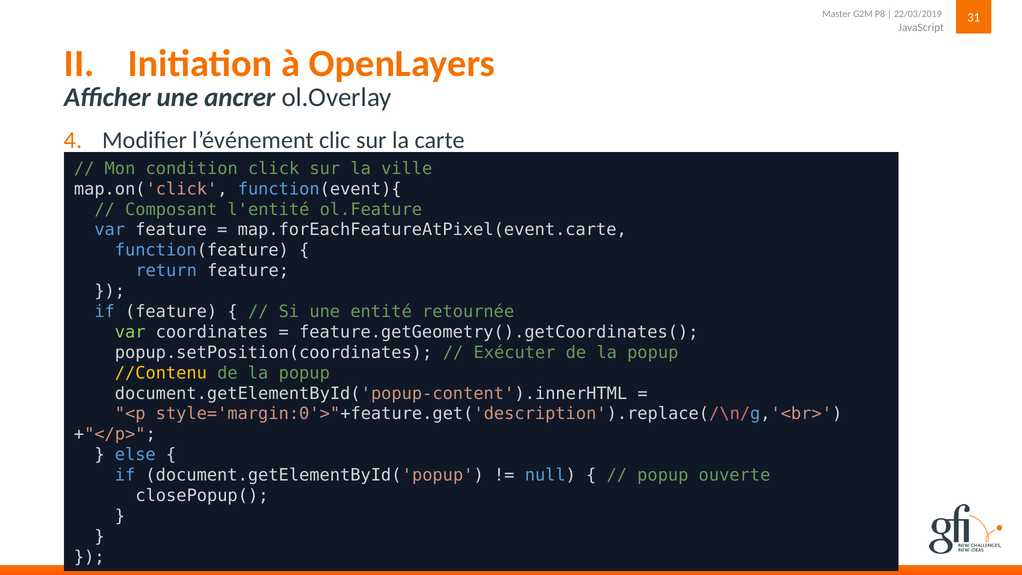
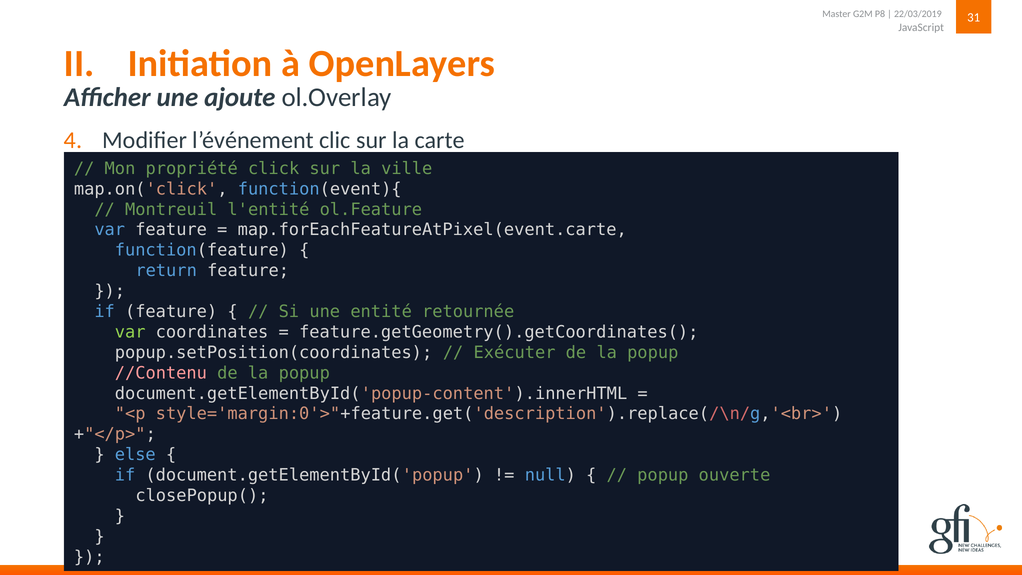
ancrer: ancrer -> ajoute (240, 97)
condition: condition -> propriété (192, 168)
Composant: Composant -> Montreuil (171, 209)
//Contenu colour: yellow -> pink (161, 373)
